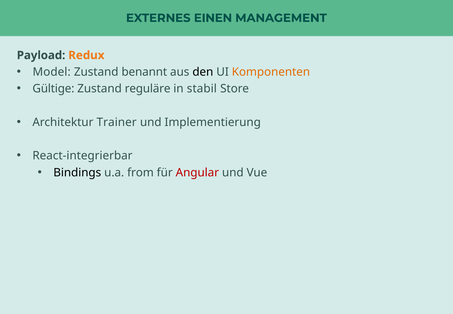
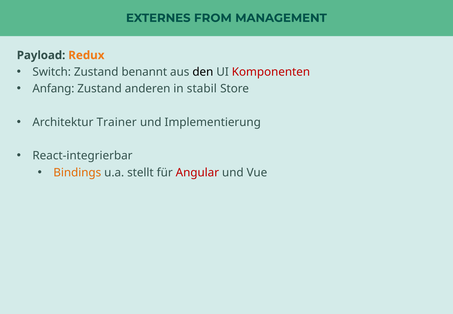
EINEN: EINEN -> FROM (213, 18)
Model: Model -> Switch (52, 72)
Komponenten colour: orange -> red (271, 72)
Gültige: Gültige -> Anfang (53, 89)
reguläre: reguläre -> anderen (148, 89)
Bindings colour: black -> orange (77, 172)
from: from -> stellt (140, 172)
